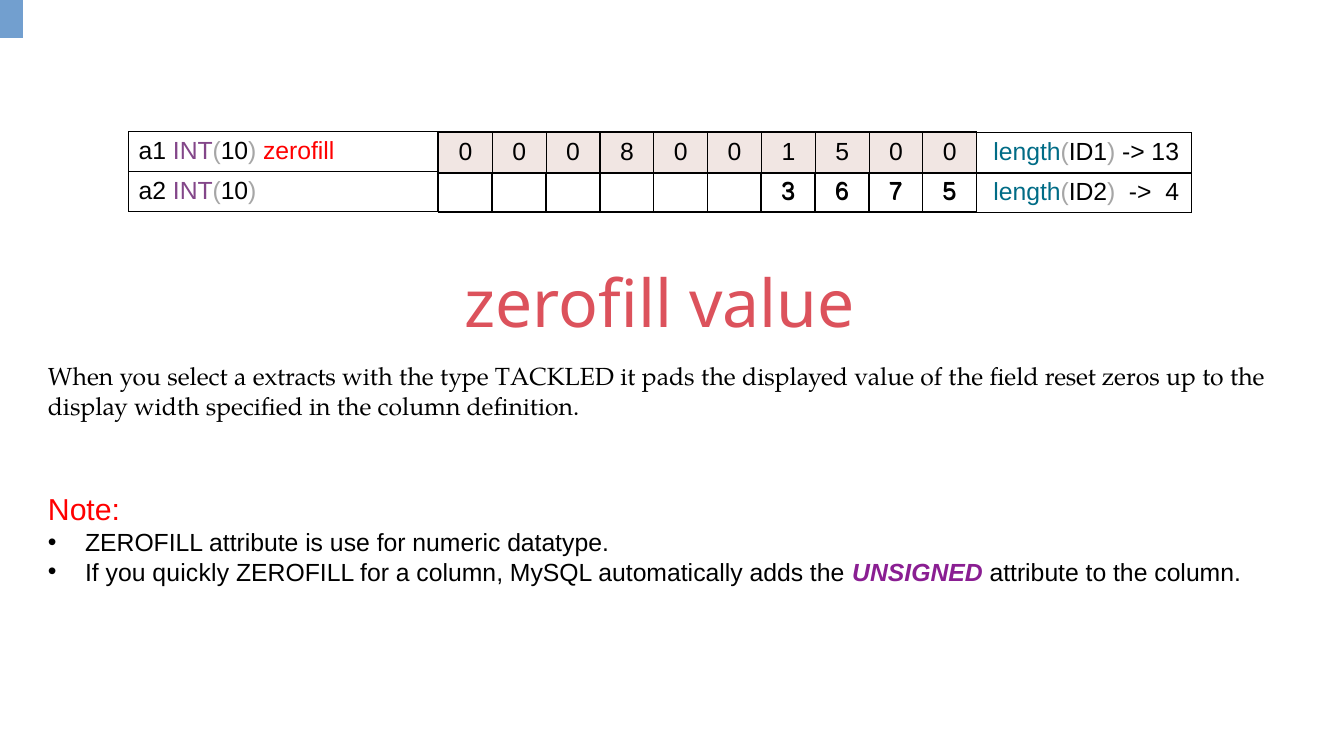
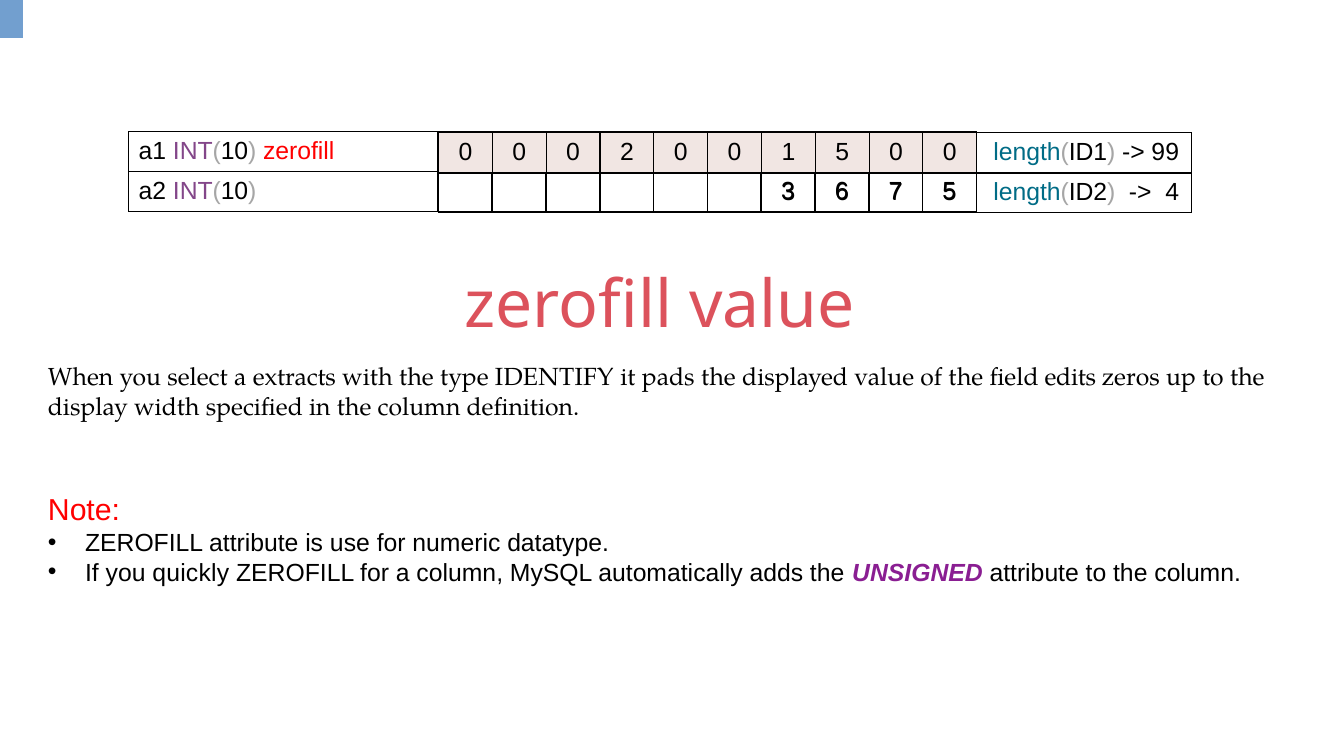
8: 8 -> 2 (627, 152)
13: 13 -> 99 (1165, 152)
TACKLED: TACKLED -> IDENTIFY (554, 377)
reset: reset -> edits (1070, 377)
